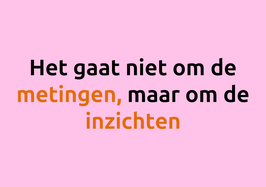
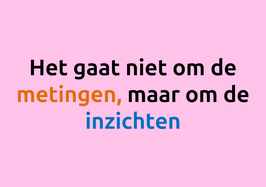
inzichten colour: orange -> blue (133, 122)
